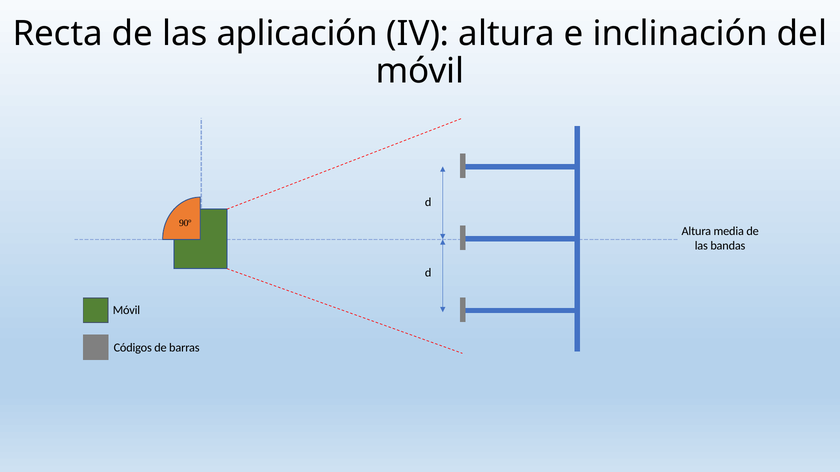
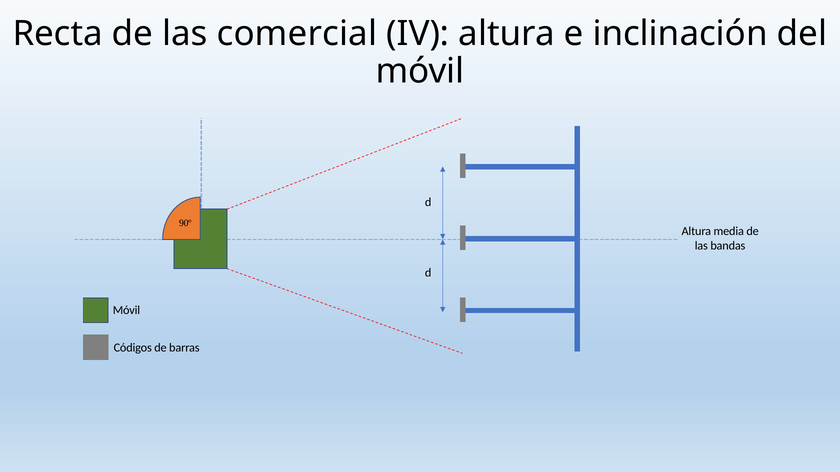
aplicación: aplicación -> comercial (297, 34)
